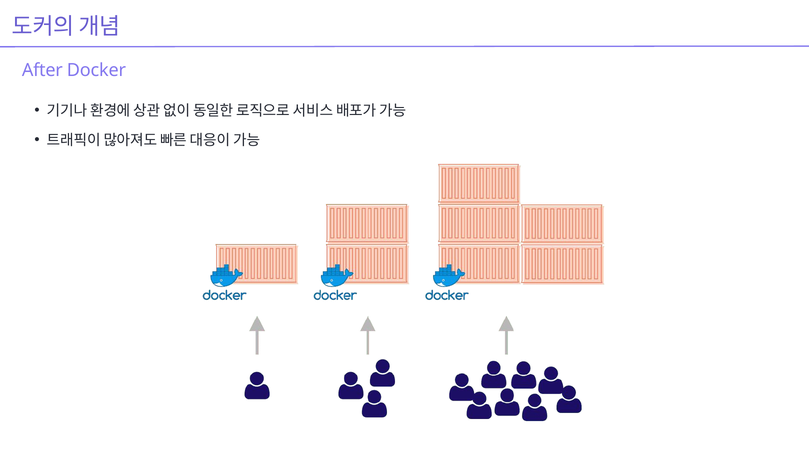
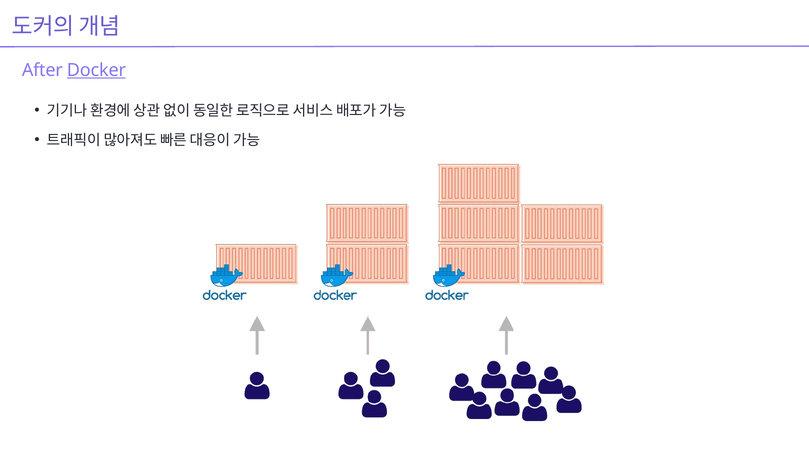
Docker underline: none -> present (96, 70)
